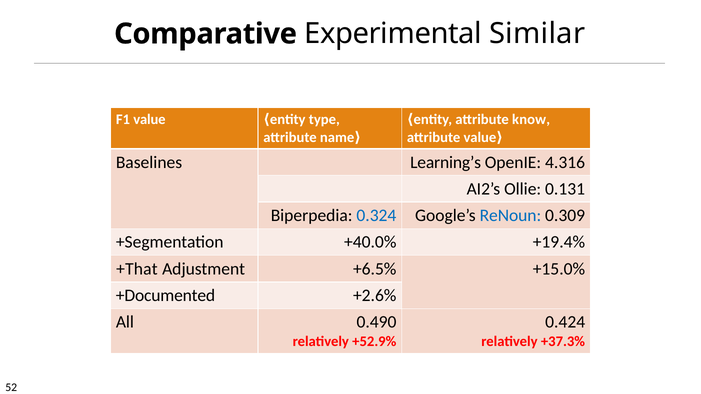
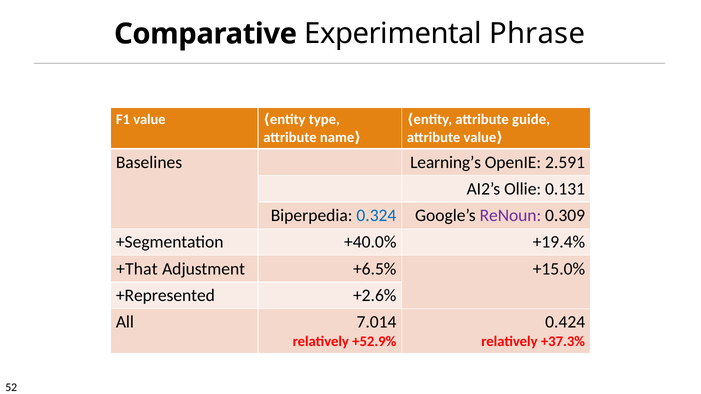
Similar: Similar -> Phrase (537, 34)
know: know -> guide (531, 120)
4.316: 4.316 -> 2.591 (565, 162)
ReNoun colour: blue -> purple (510, 216)
+Documented: +Documented -> +Represented (165, 296)
0.490: 0.490 -> 7.014 (377, 322)
